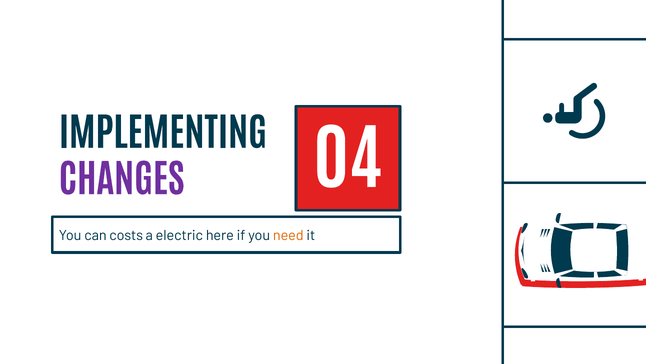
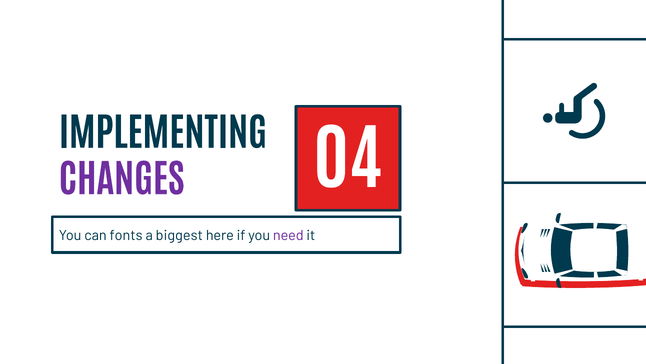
costs: costs -> fonts (126, 235)
electric: electric -> biggest (179, 235)
need colour: orange -> purple (288, 235)
